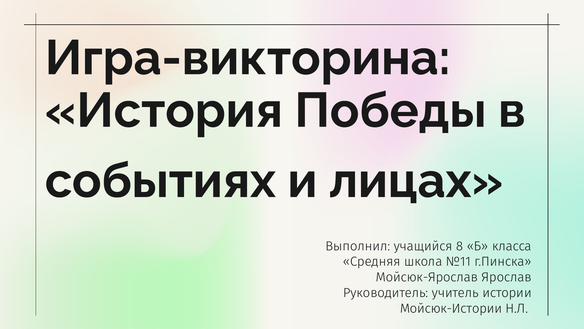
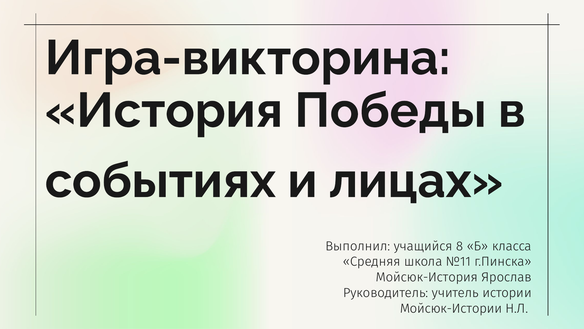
Мойсюк-Ярослав: Мойсюк-Ярослав -> Мойсюк-История (427, 277)
